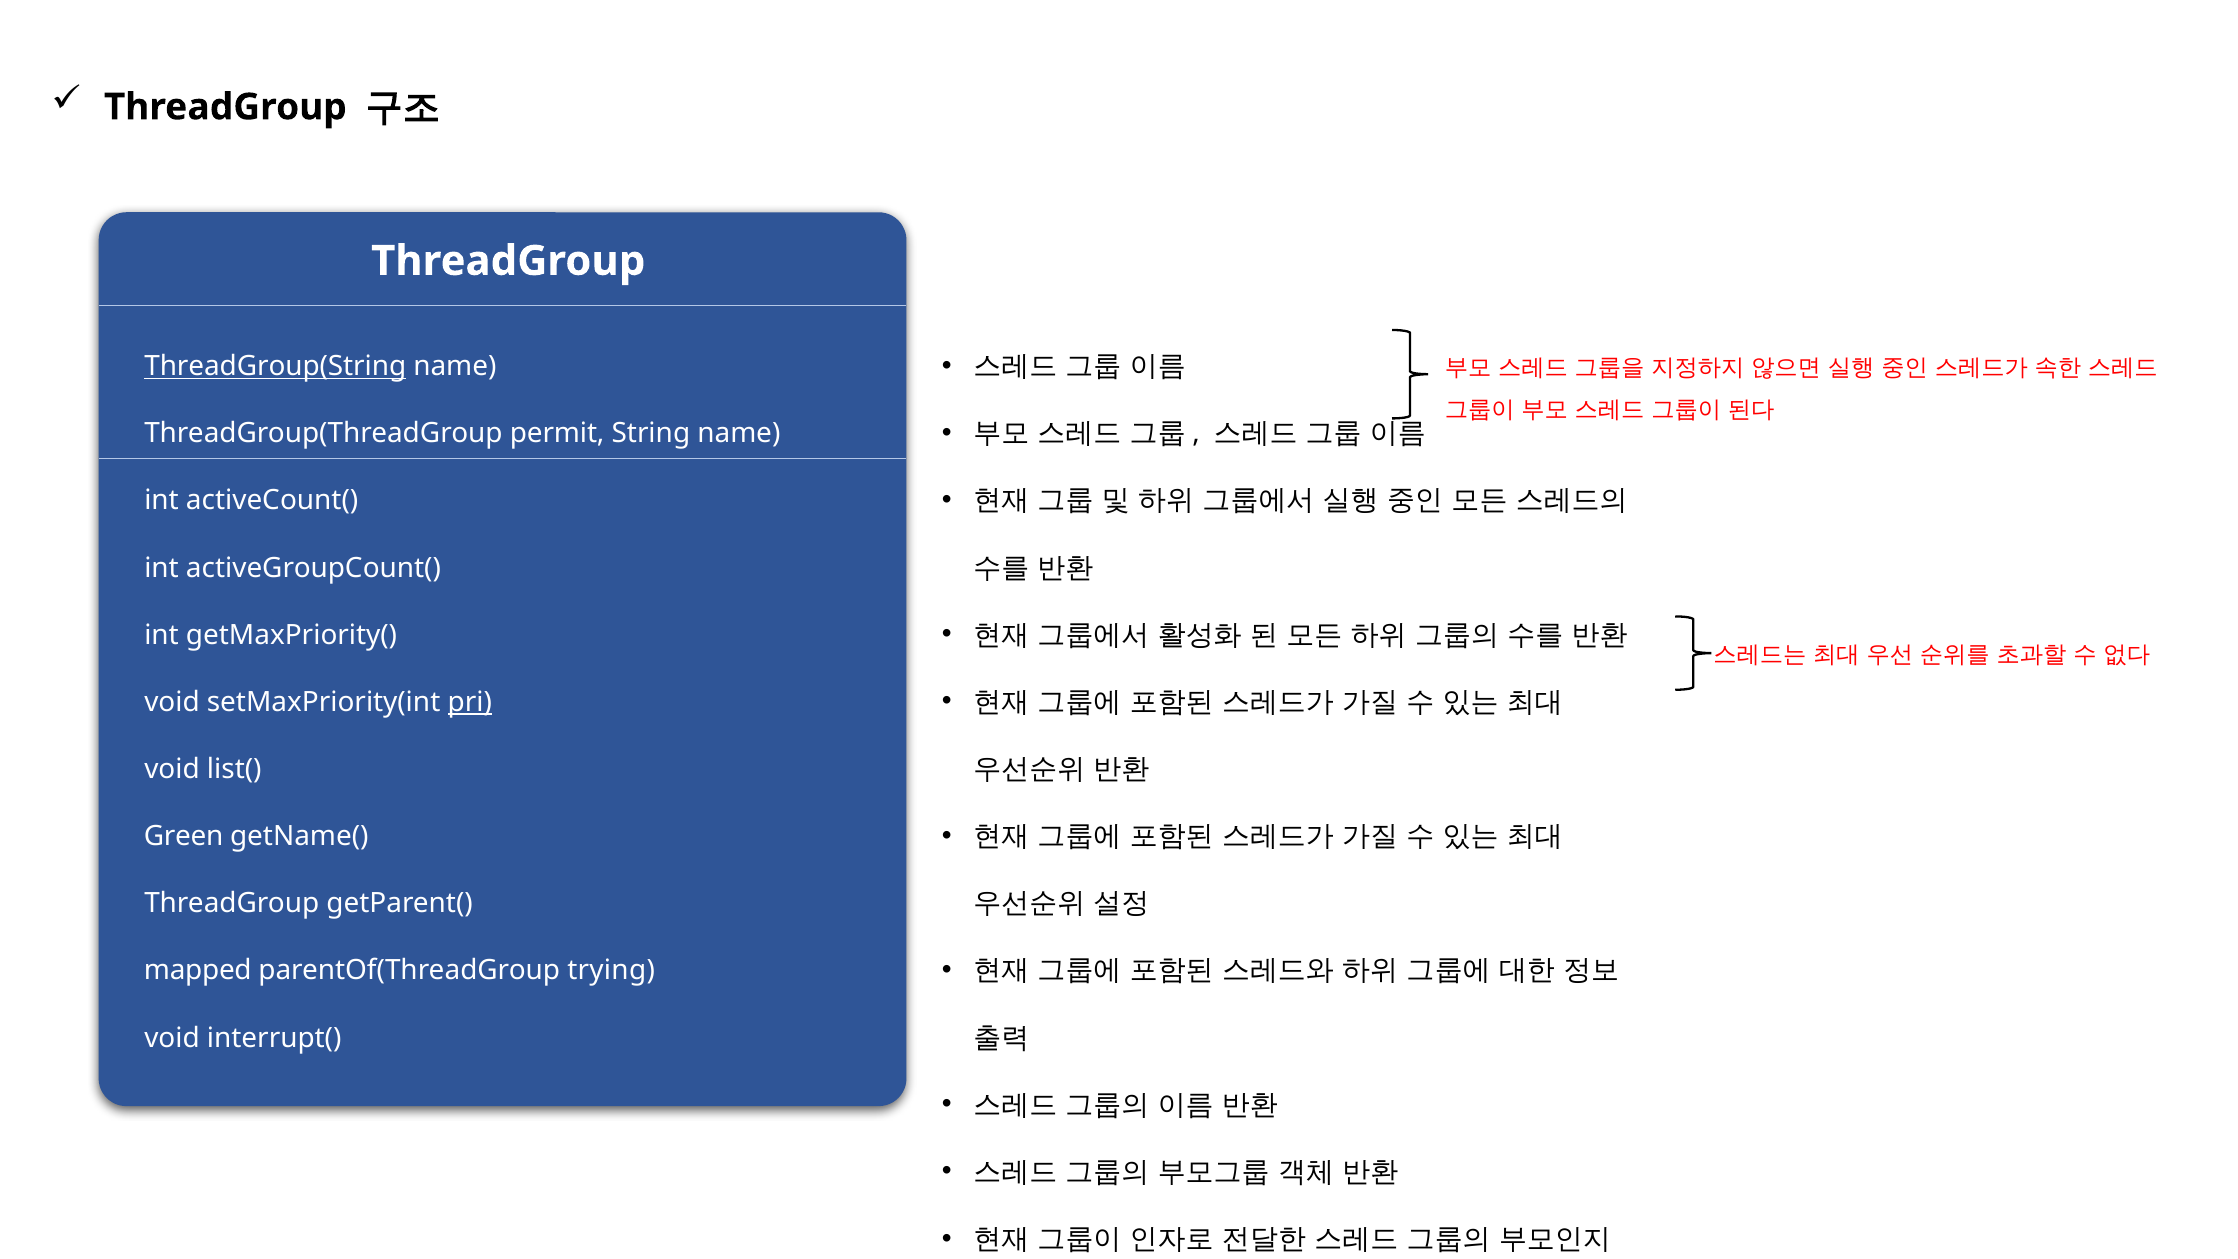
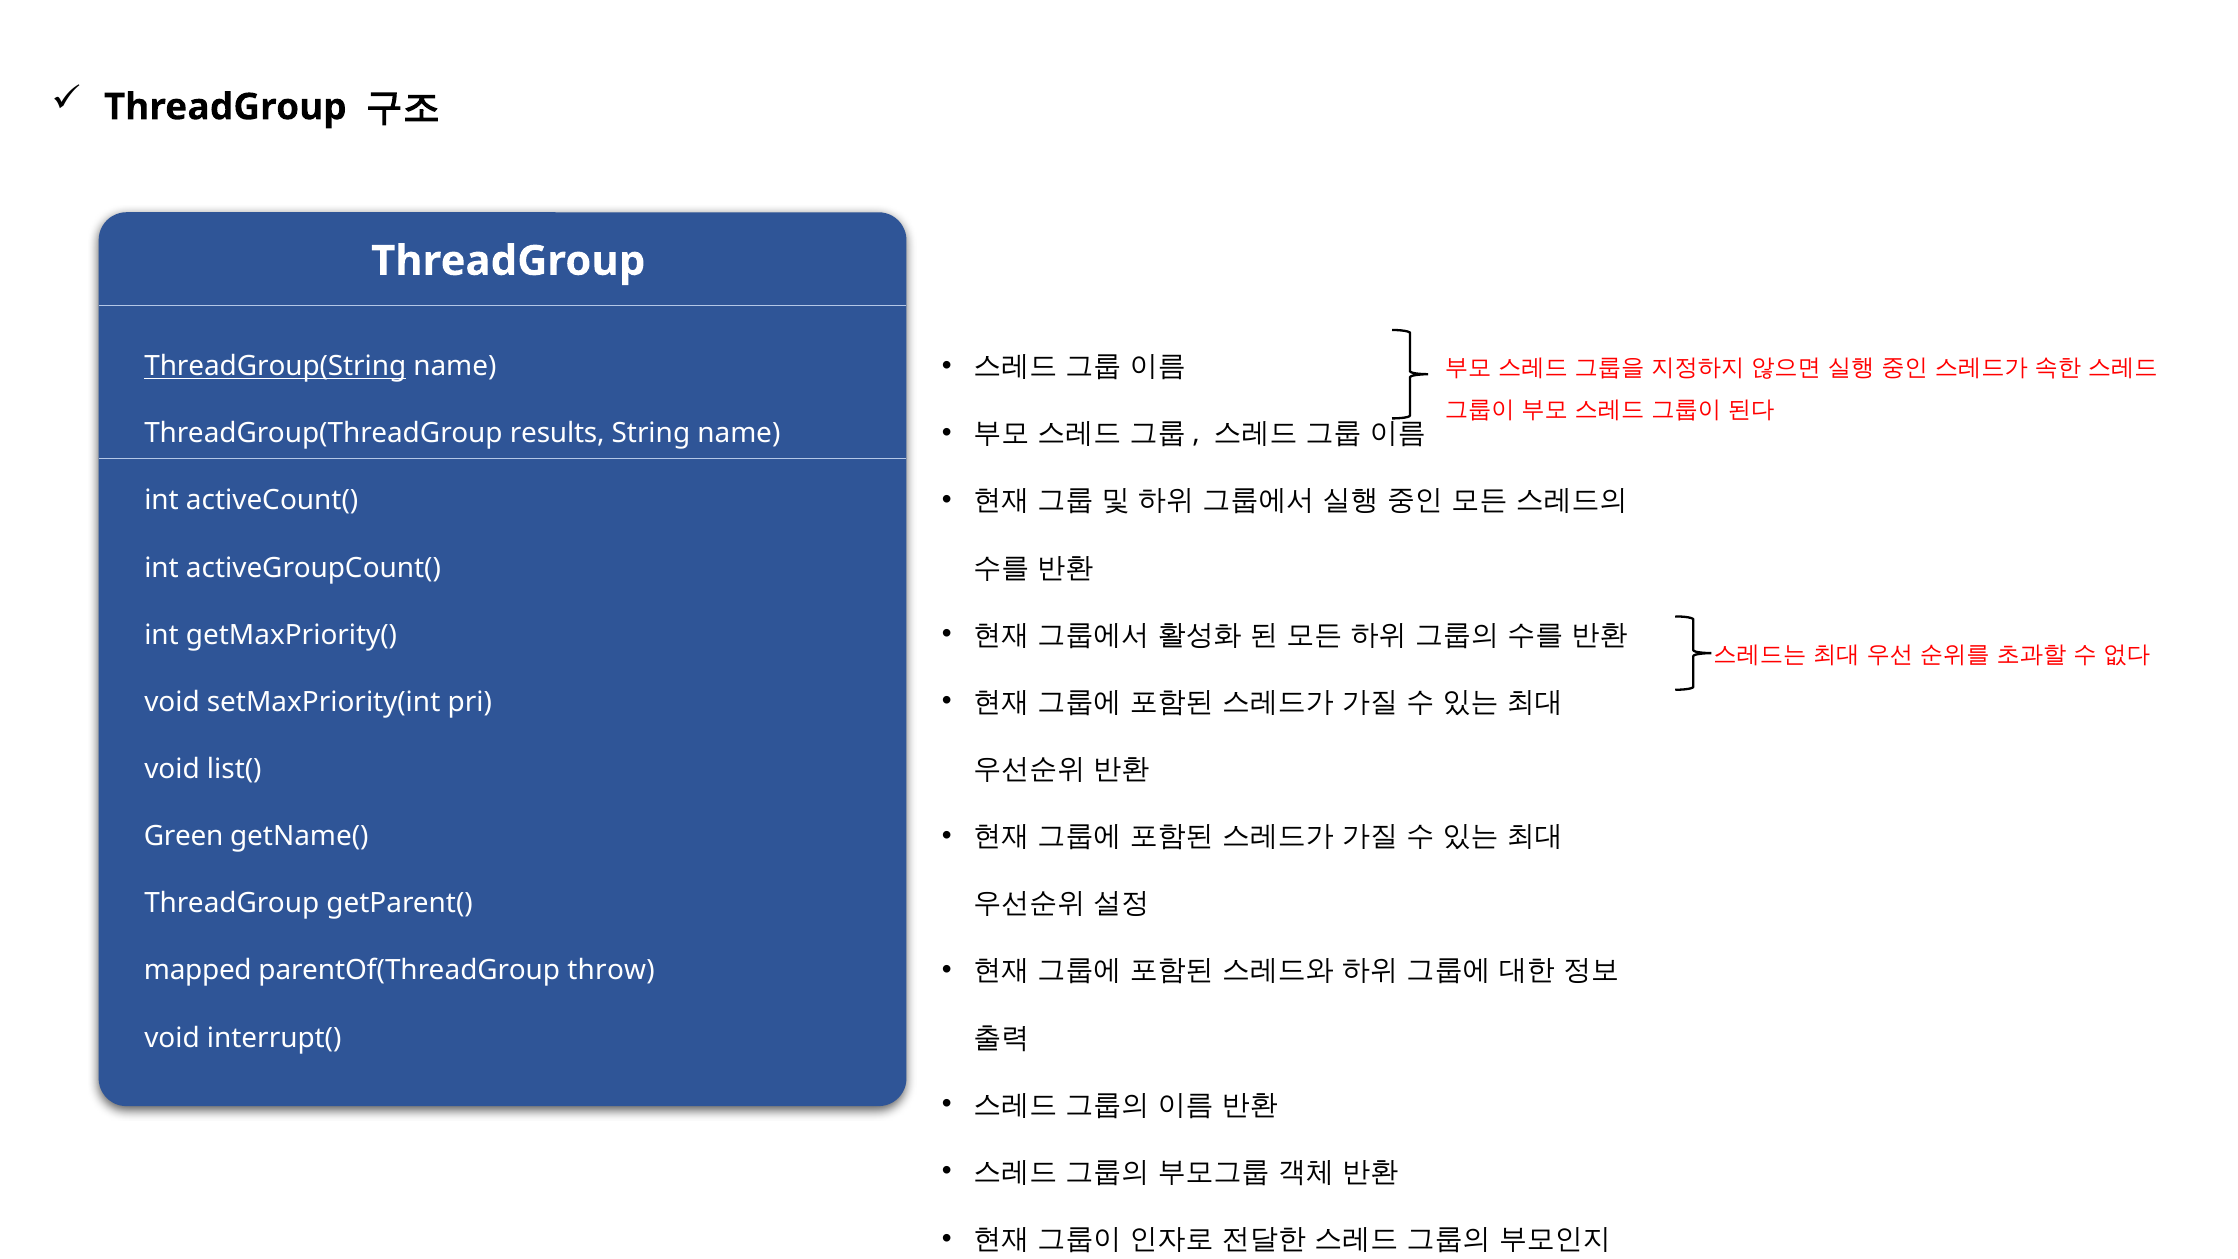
permit: permit -> results (557, 434)
pri underline: present -> none (470, 702)
trying: trying -> throw (611, 971)
